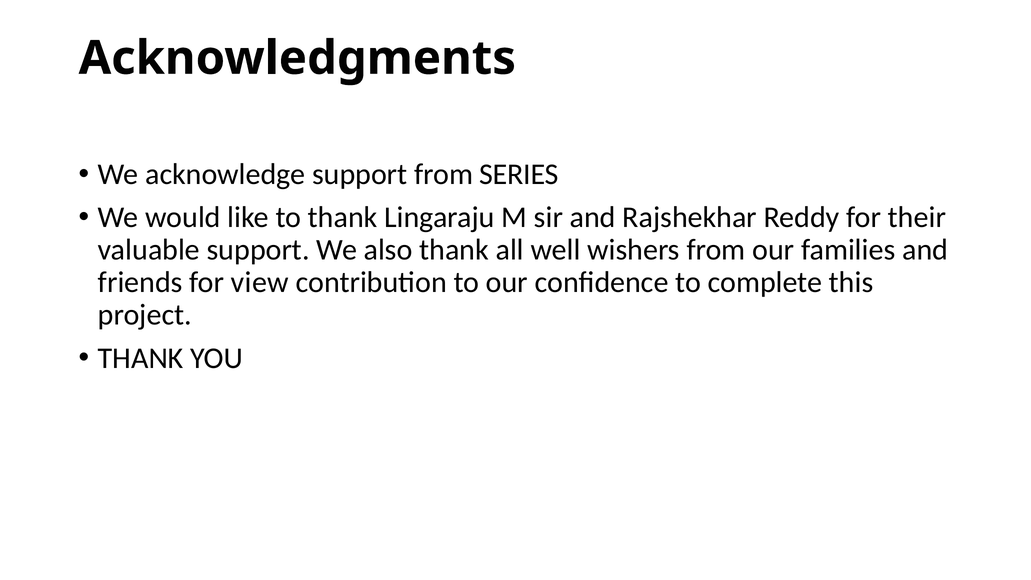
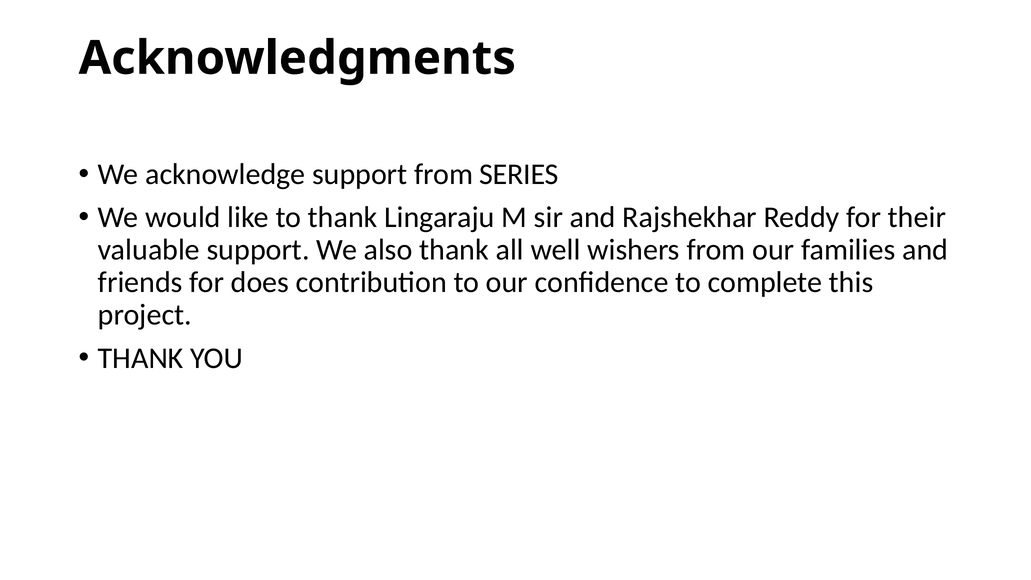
view: view -> does (260, 283)
